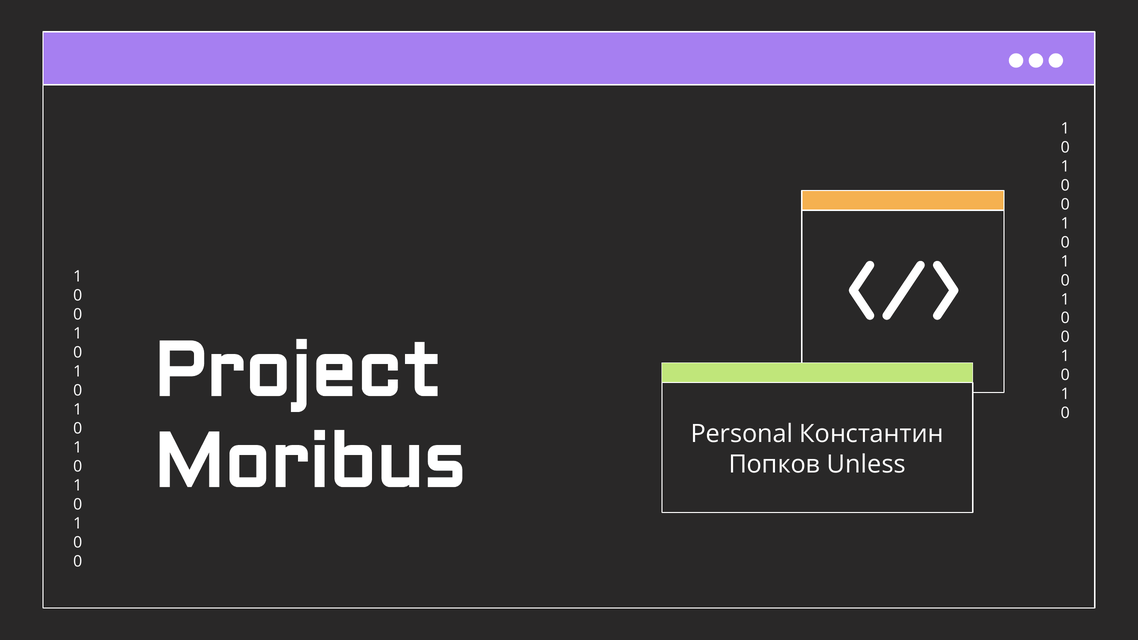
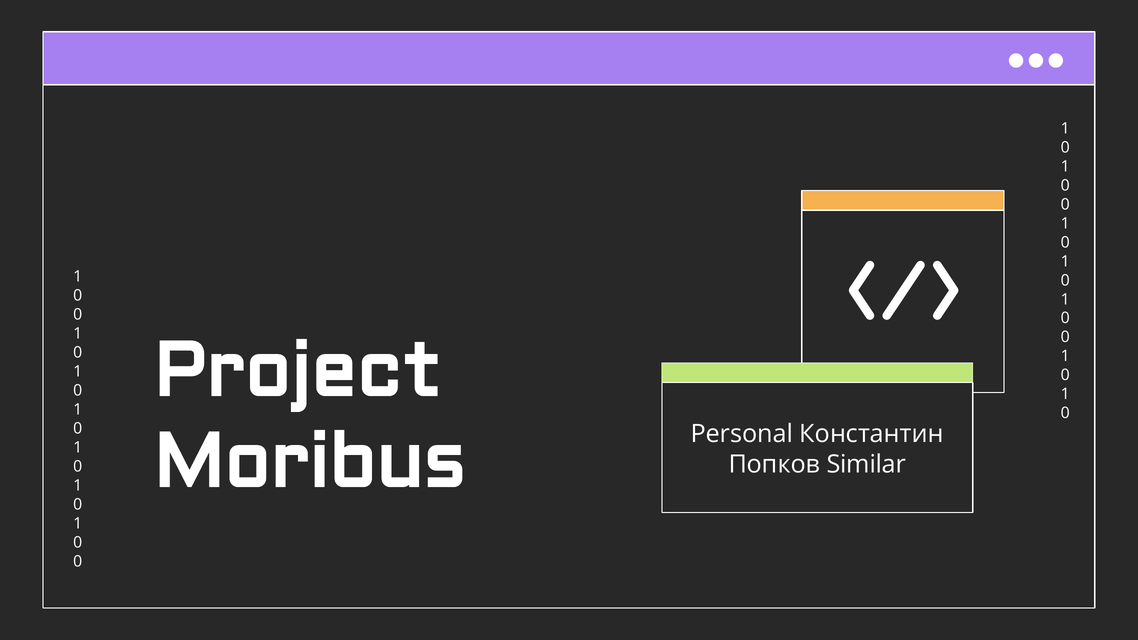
Unless: Unless -> Similar (866, 464)
